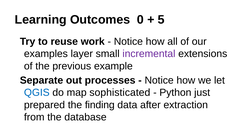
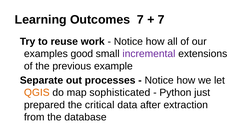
Outcomes 0: 0 -> 7 (140, 20)
5: 5 -> 7 (161, 20)
layer: layer -> good (82, 54)
QGIS colour: blue -> orange (37, 93)
finding: finding -> critical (100, 105)
